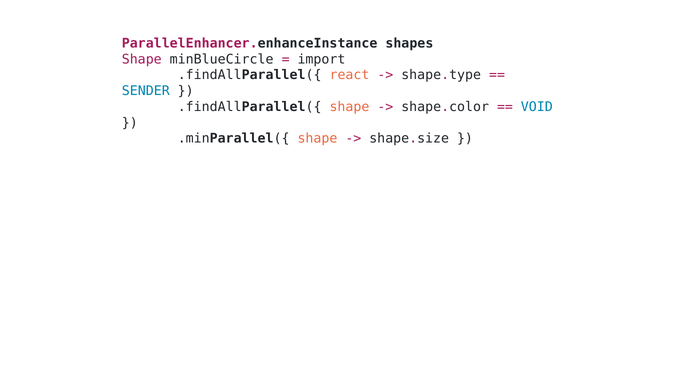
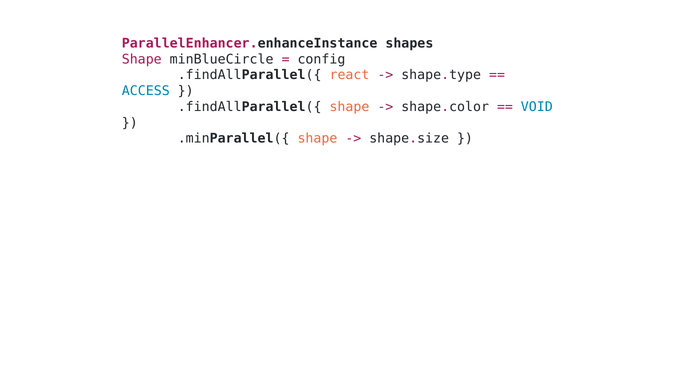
import: import -> config (321, 59)
SENDER: SENDER -> ACCESS (146, 91)
